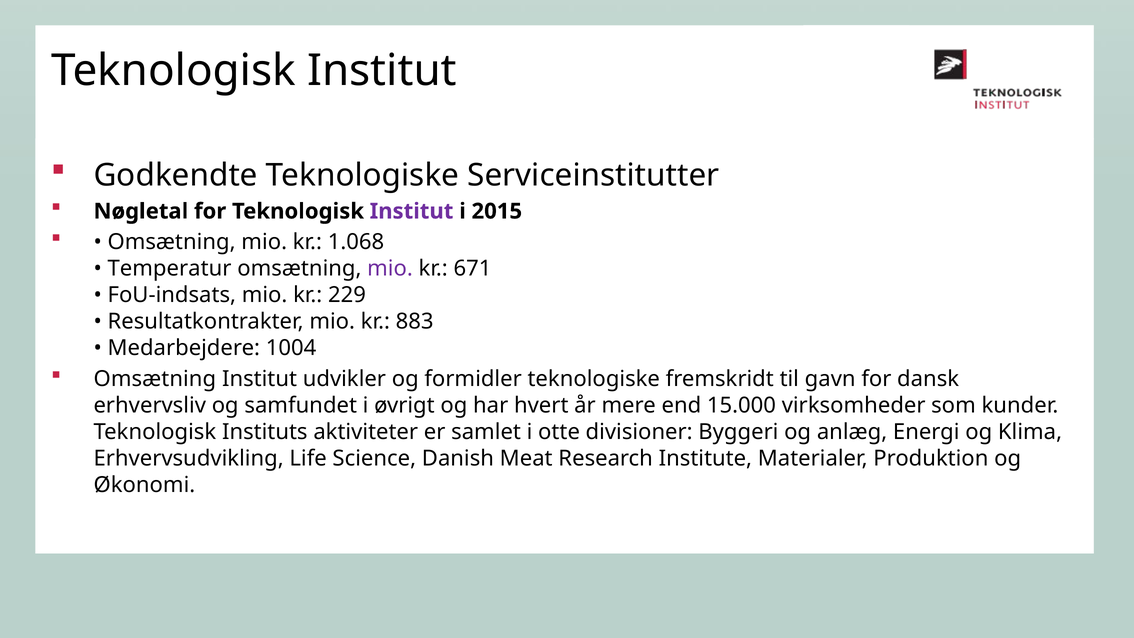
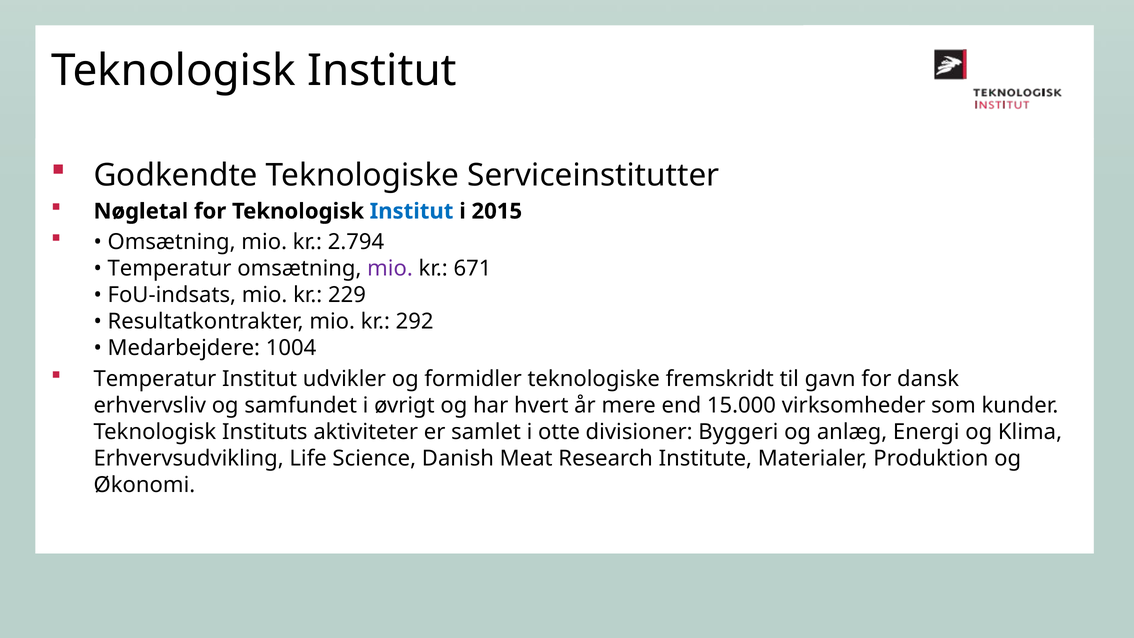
Institut colour: purple -> blue (412, 211)
1.068: 1.068 -> 2.794 (356, 242)
883: 883 -> 292 (415, 322)
Omsætning: Omsætning -> Temperatur (155, 379)
